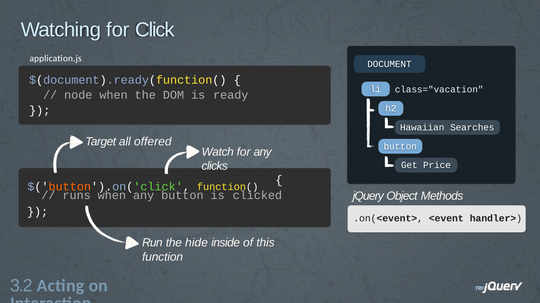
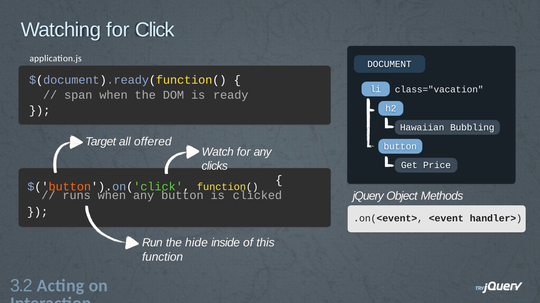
node: node -> span (78, 95)
Searches: Searches -> Bubbling (472, 128)
